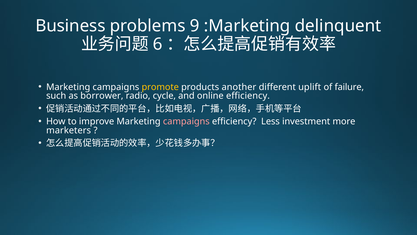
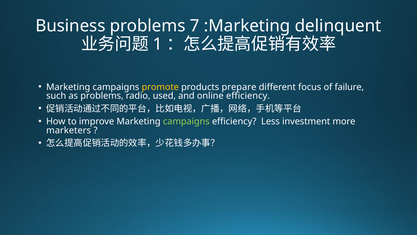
9: 9 -> 7 (195, 26)
6: 6 -> 1 (158, 44)
another: another -> prepare (239, 87)
uplift: uplift -> focus (310, 87)
as borrower: borrower -> problems (102, 96)
cycle: cycle -> used (164, 96)
campaigns colour: pink -> light green (186, 121)
